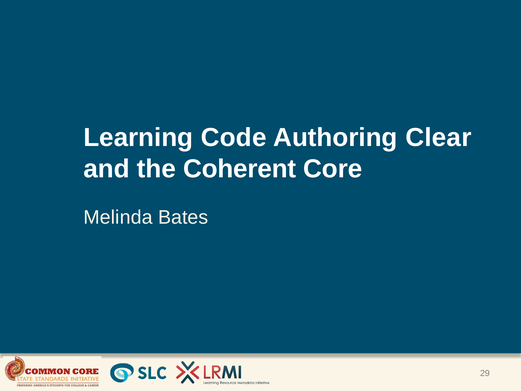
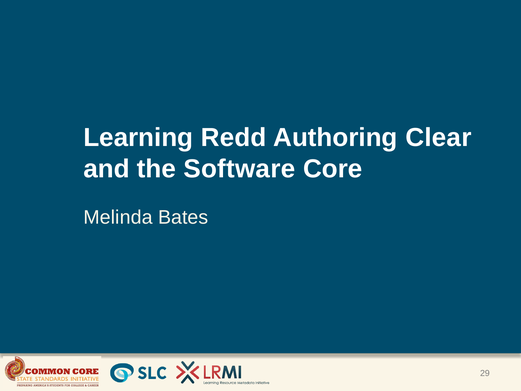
Code: Code -> Redd (234, 138)
Coherent: Coherent -> Software (239, 169)
